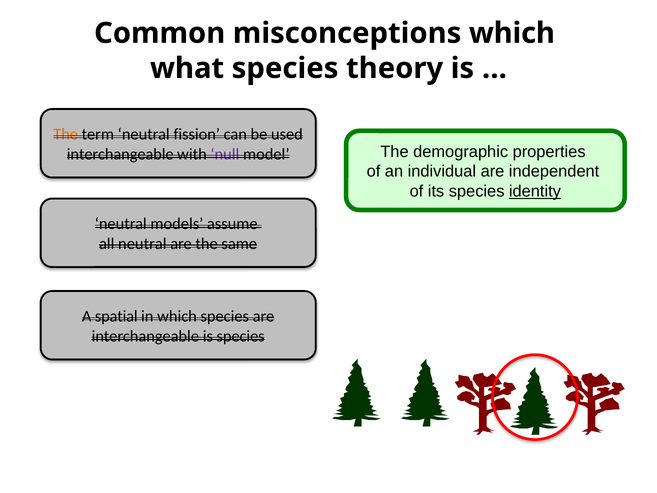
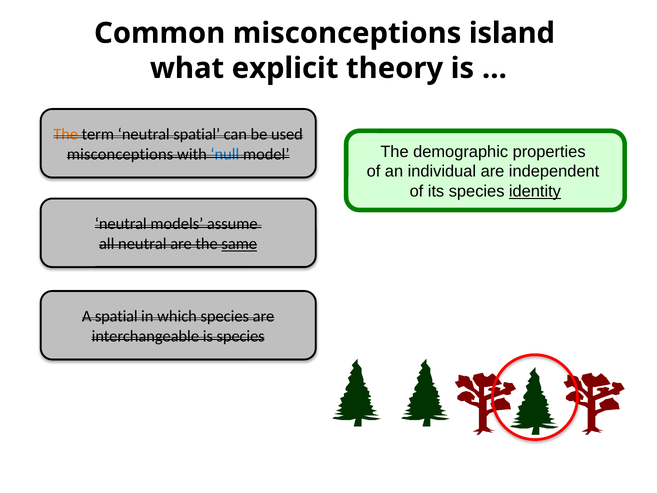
misconceptions which: which -> island (512, 33)
what species: species -> explicit (285, 68)
neutral fission: fission -> spatial (197, 134)
interchangeable: interchangeable -> misconceptions (120, 154)
null colour: purple -> blue (225, 154)
same underline: none -> present (239, 244)
